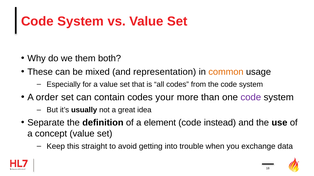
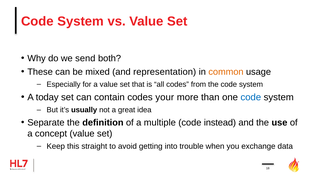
them: them -> send (85, 59)
order: order -> today (47, 98)
code colour: purple -> blue (251, 98)
element: element -> multiple (160, 123)
